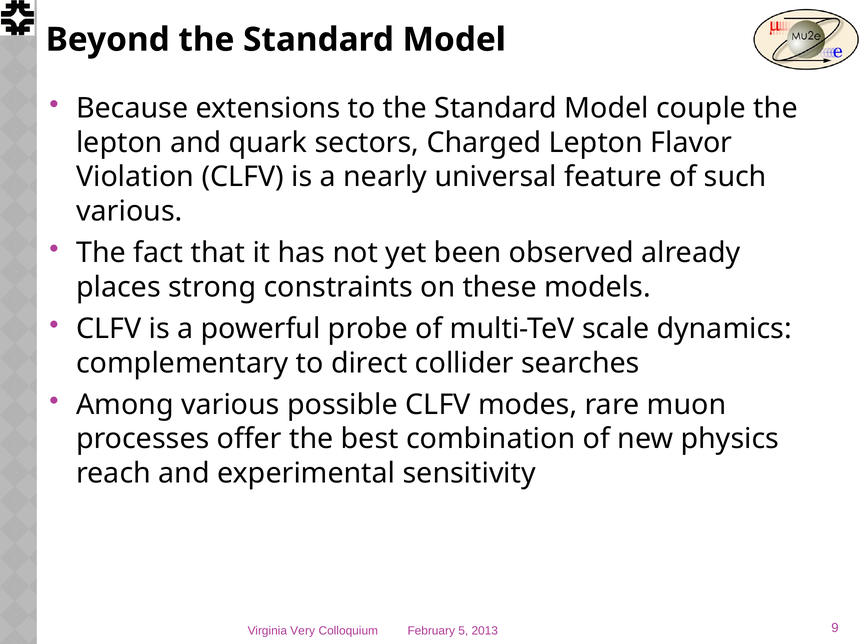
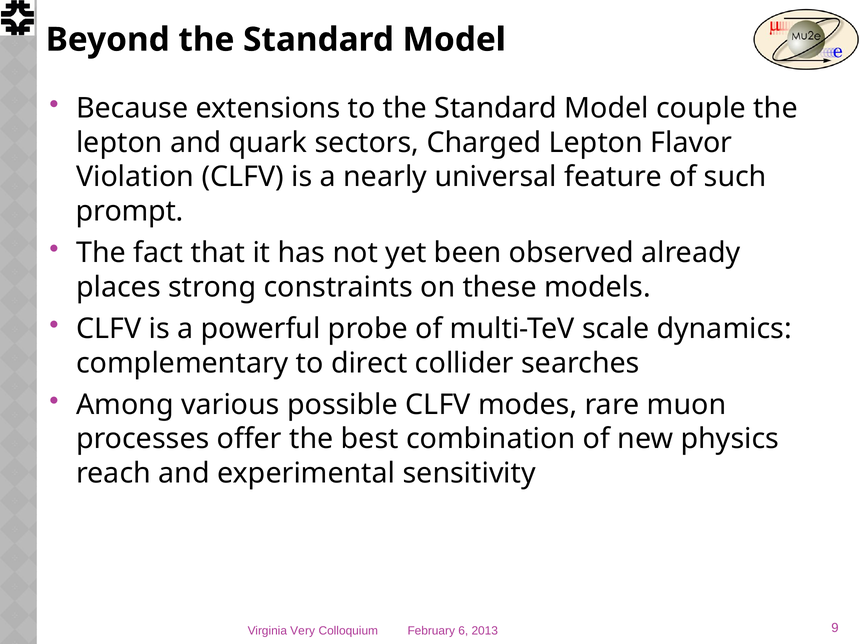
various: various -> prompt (130, 211)
5: 5 -> 6 (463, 631)
